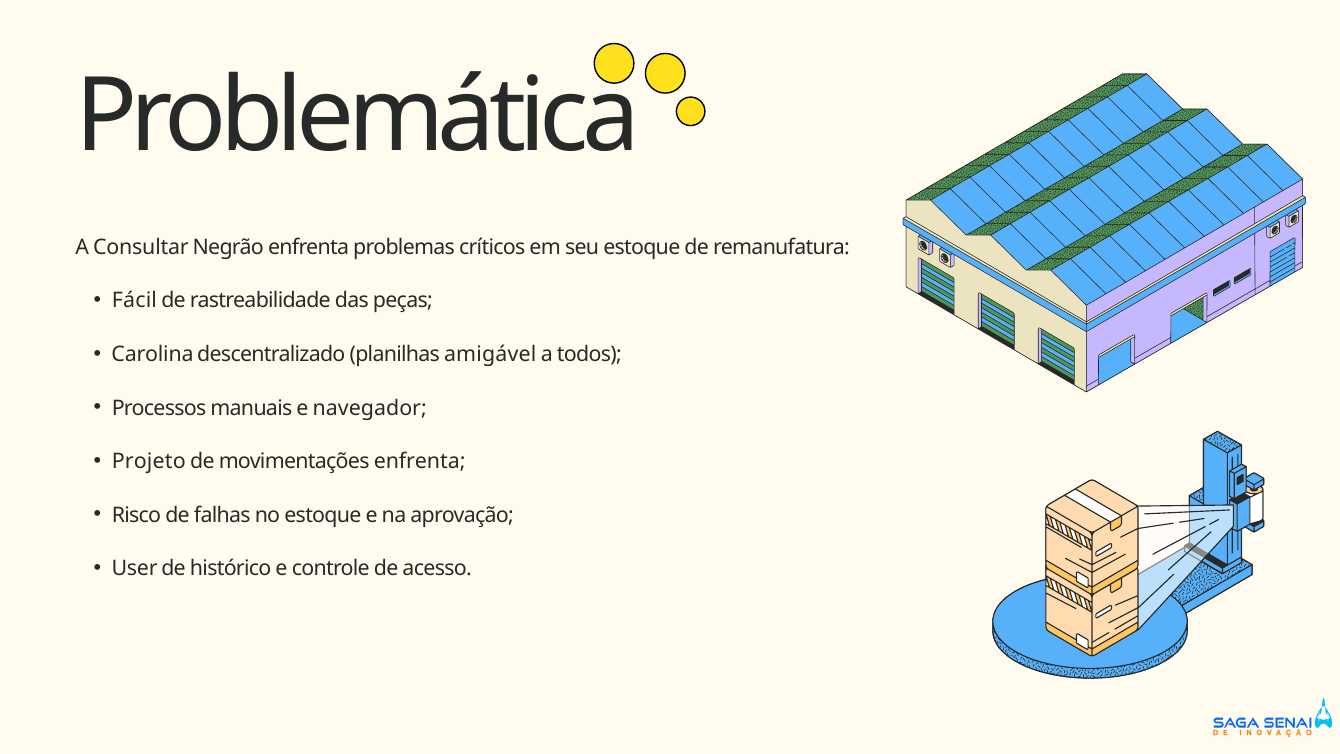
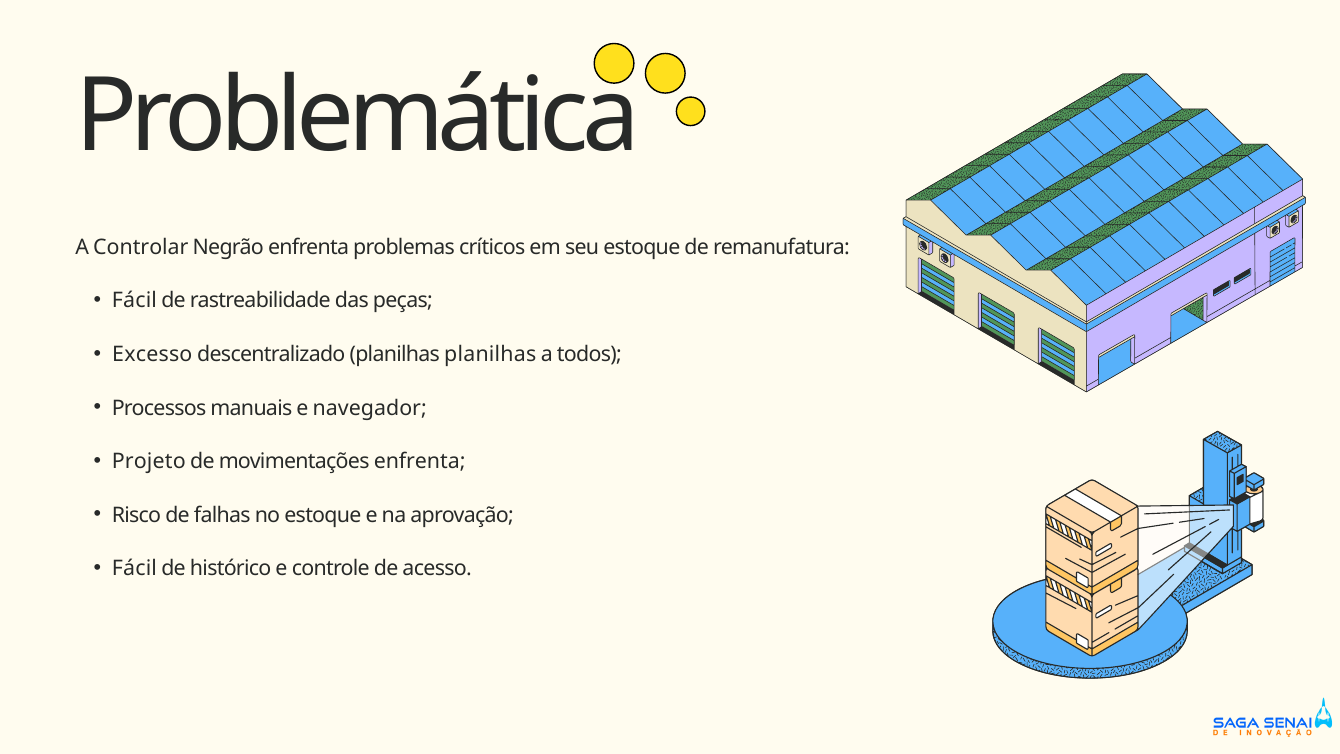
Consultar: Consultar -> Controlar (141, 247)
Carolina: Carolina -> Excesso (152, 354)
planilhas amigável: amigável -> planilhas (490, 354)
User: User -> Fácil (134, 568)
